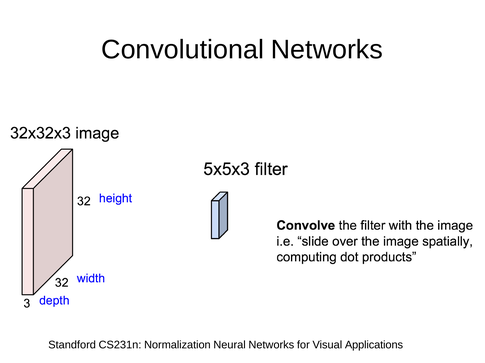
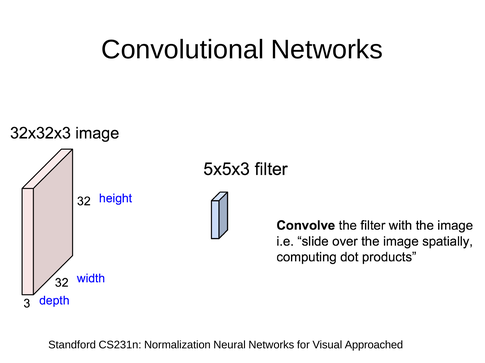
Applications: Applications -> Approached (374, 345)
